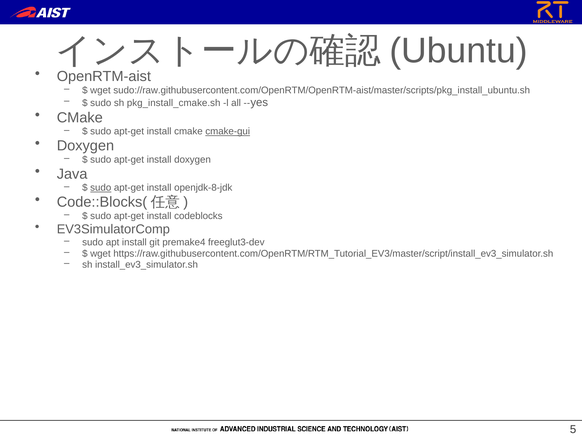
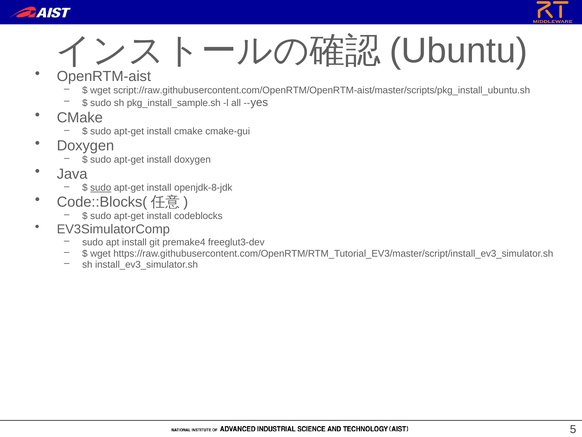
sudo://raw.githubusercontent.com/OpenRTM/OpenRTM-aist/master/scripts/pkg_install_ubuntu.sh: sudo://raw.githubusercontent.com/OpenRTM/OpenRTM-aist/master/scripts/pkg_install_ubuntu.sh -> script://raw.githubusercontent.com/OpenRTM/OpenRTM-aist/master/scripts/pkg_install_ubuntu.sh (322, 90)
pkg_install_cmake.sh: pkg_install_cmake.sh -> pkg_install_sample.sh (174, 103)
cmake-gui underline: present -> none (228, 131)
